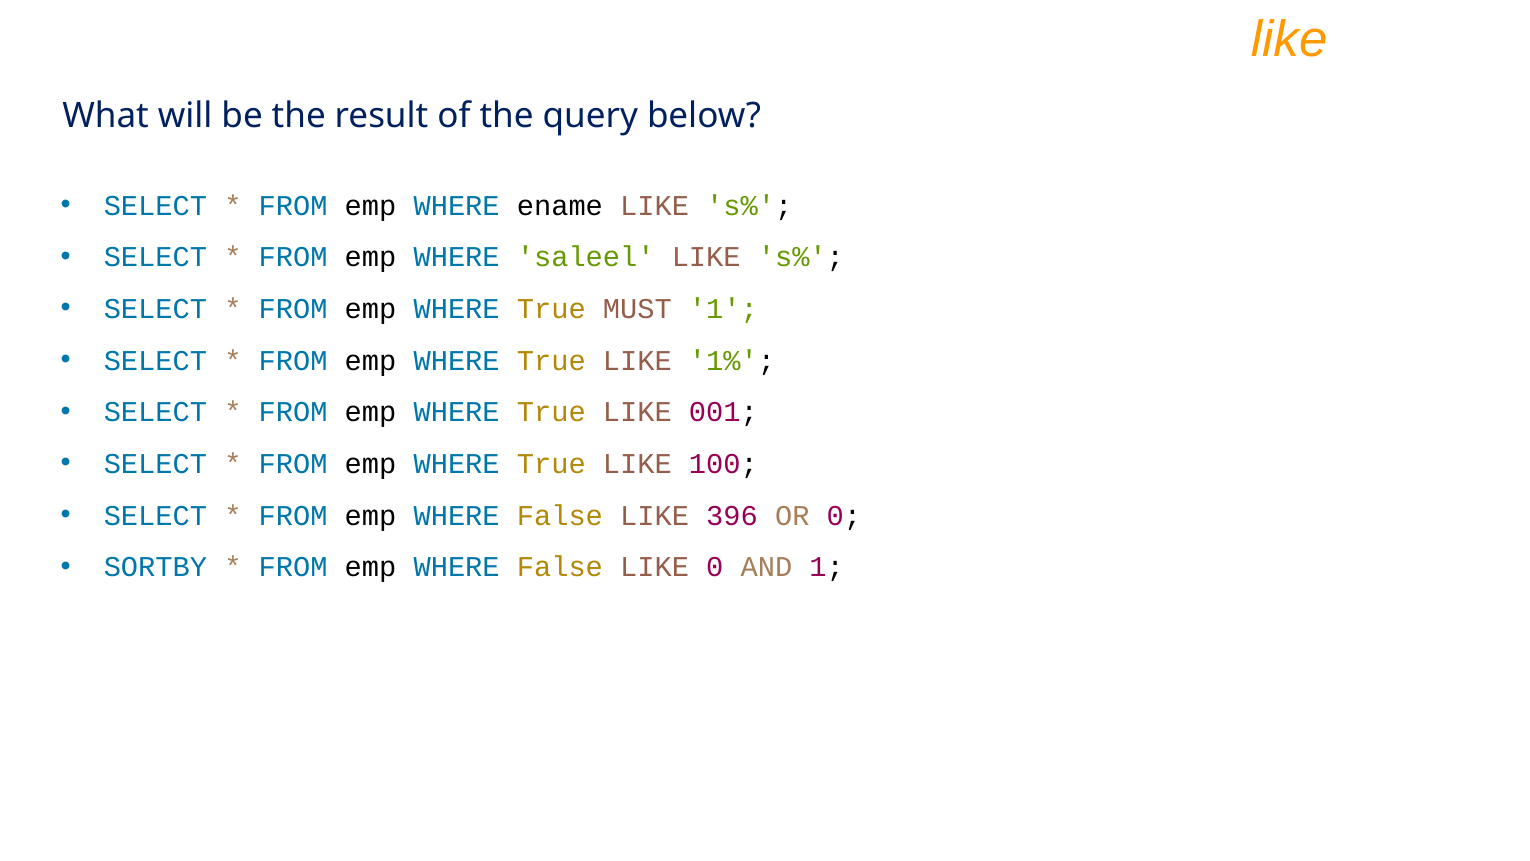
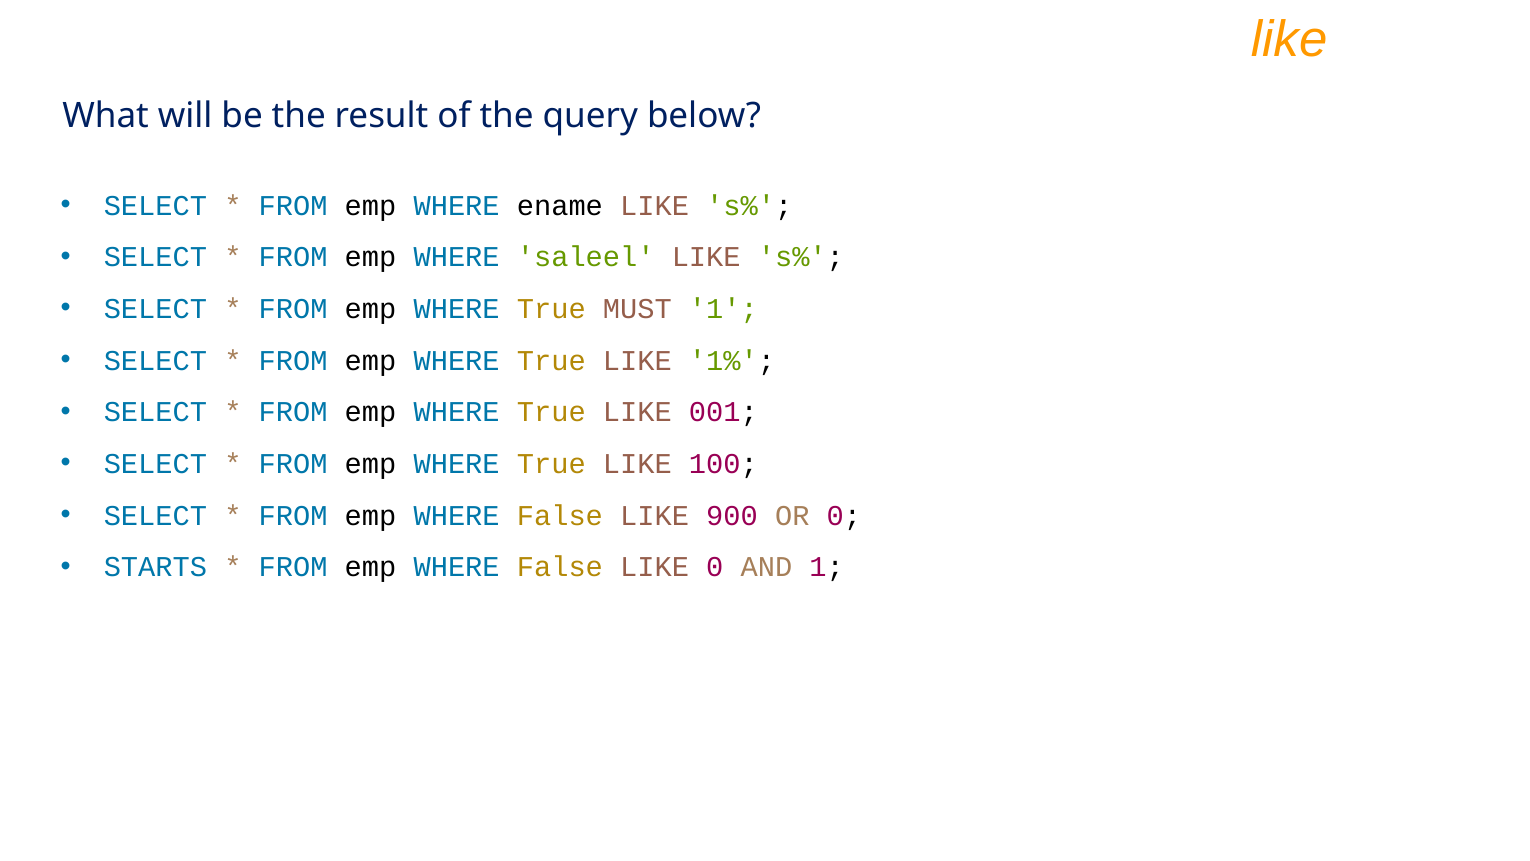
396: 396 -> 900 (732, 515)
SORTBY: SORTBY -> STARTS (155, 567)
